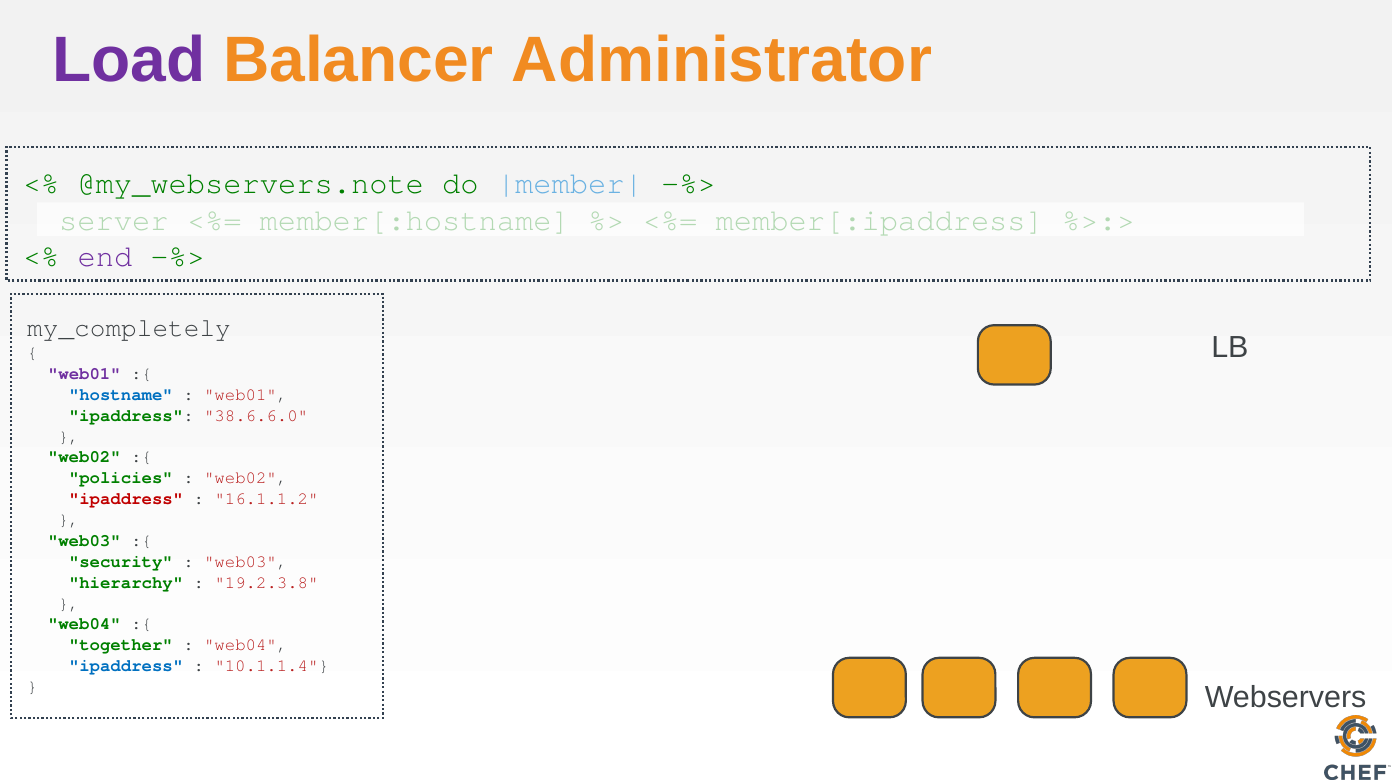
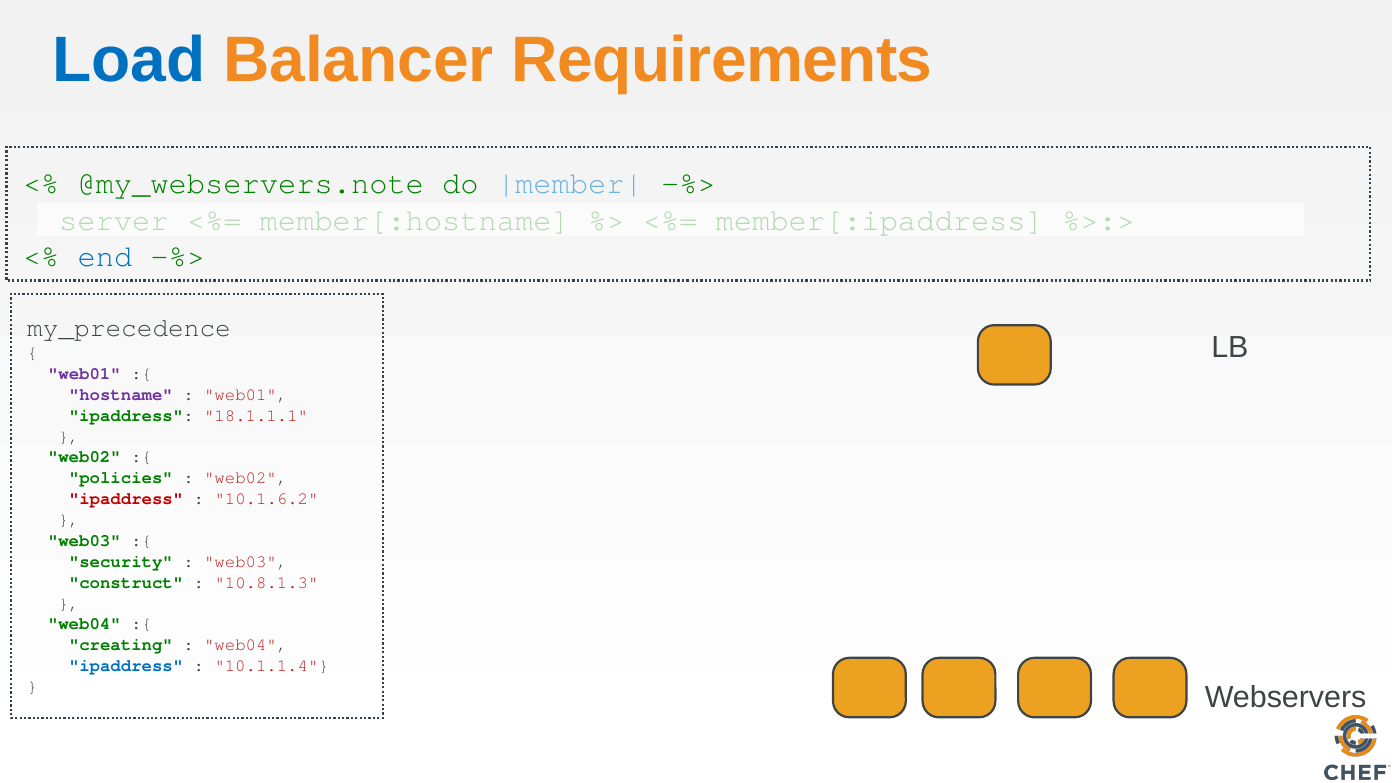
Load colour: purple -> blue (129, 60)
Administrator: Administrator -> Requirements (722, 60)
end colour: purple -> blue (105, 257)
my_completely: my_completely -> my_precedence (129, 327)
hostname colour: blue -> purple (121, 395)
38.6.6.0: 38.6.6.0 -> 18.1.1.1 (256, 415)
16.1.1.2: 16.1.1.2 -> 10.1.6.2 (267, 499)
hierarchy: hierarchy -> construct (126, 582)
19.2.3.8: 19.2.3.8 -> 10.8.1.3 (267, 582)
together: together -> creating (121, 645)
